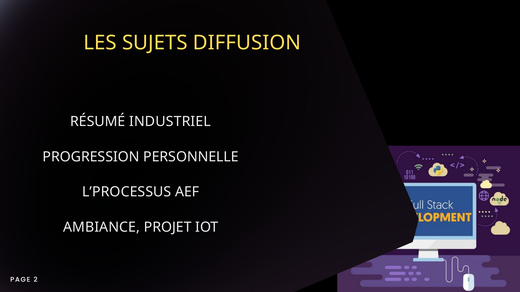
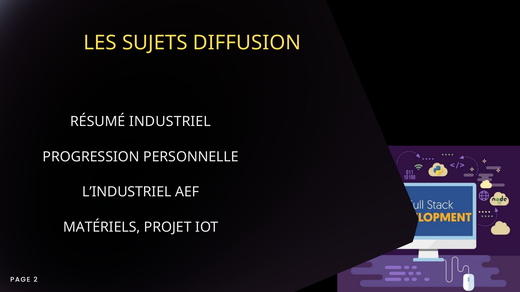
L’PROCESSUS: L’PROCESSUS -> L’INDUSTRIEL (127, 192)
AMBIANCE: AMBIANCE -> MATÉRIELS (102, 227)
